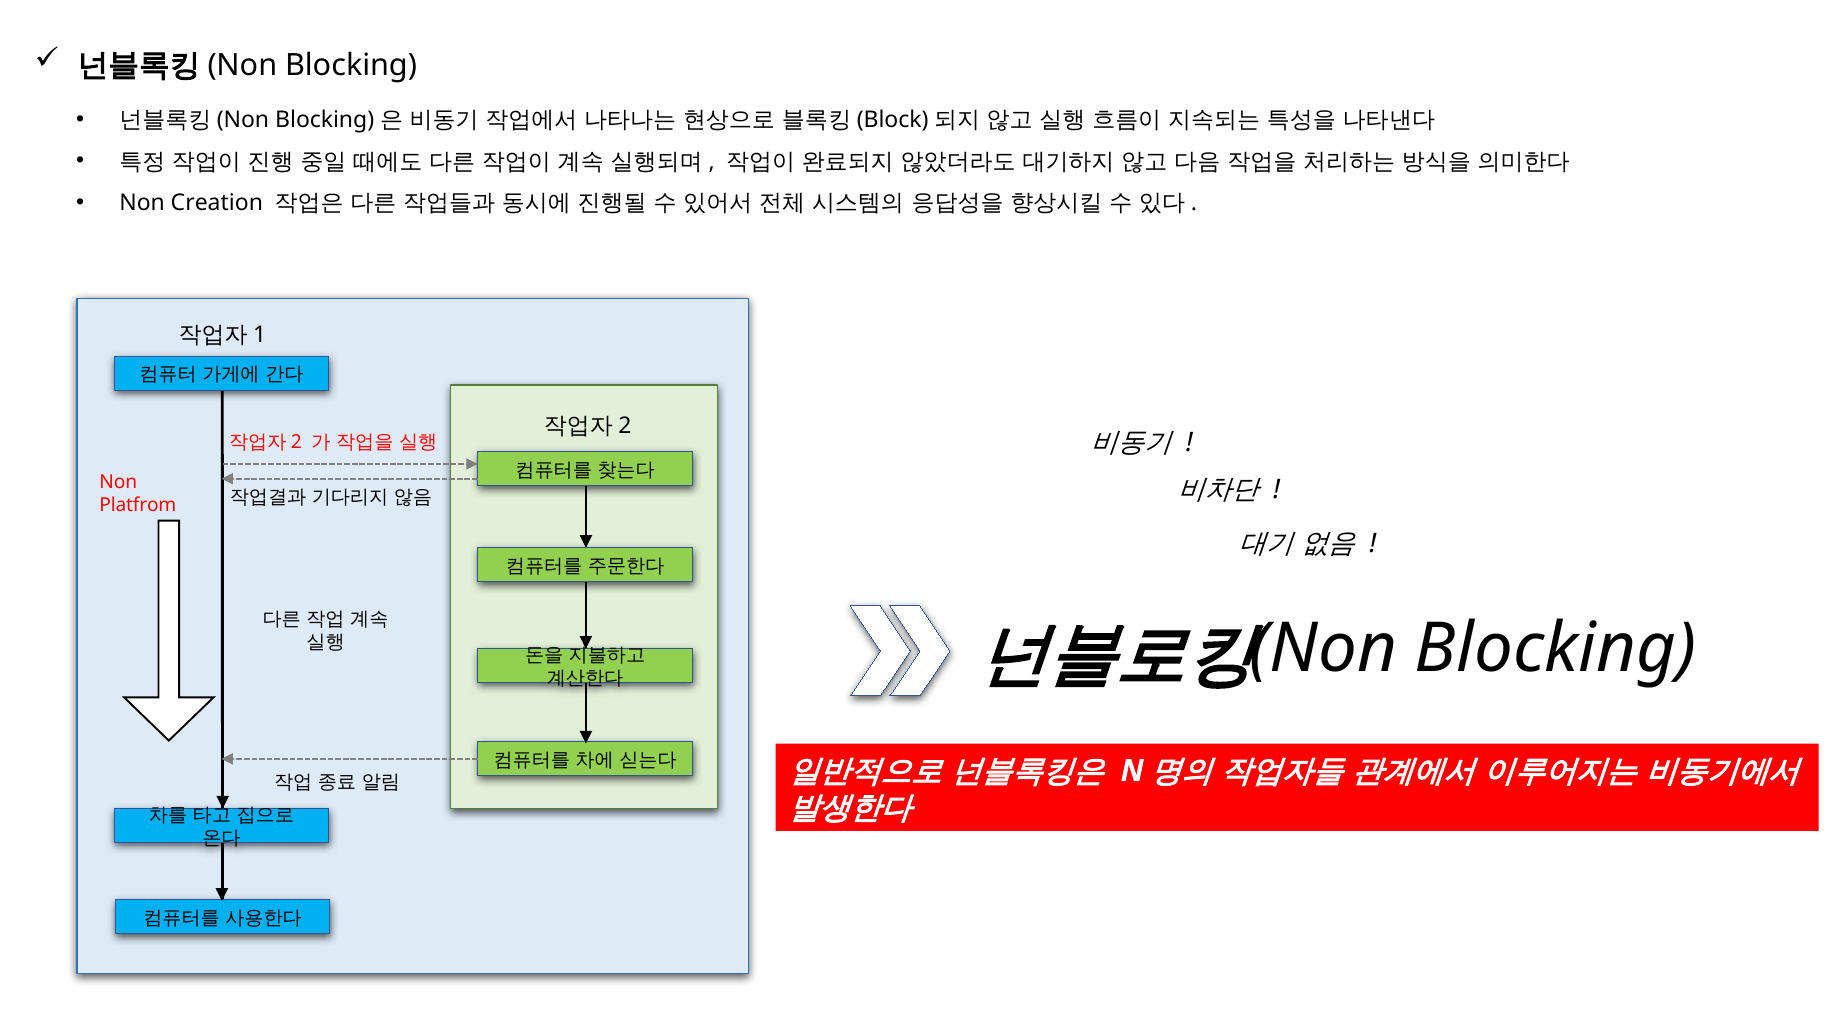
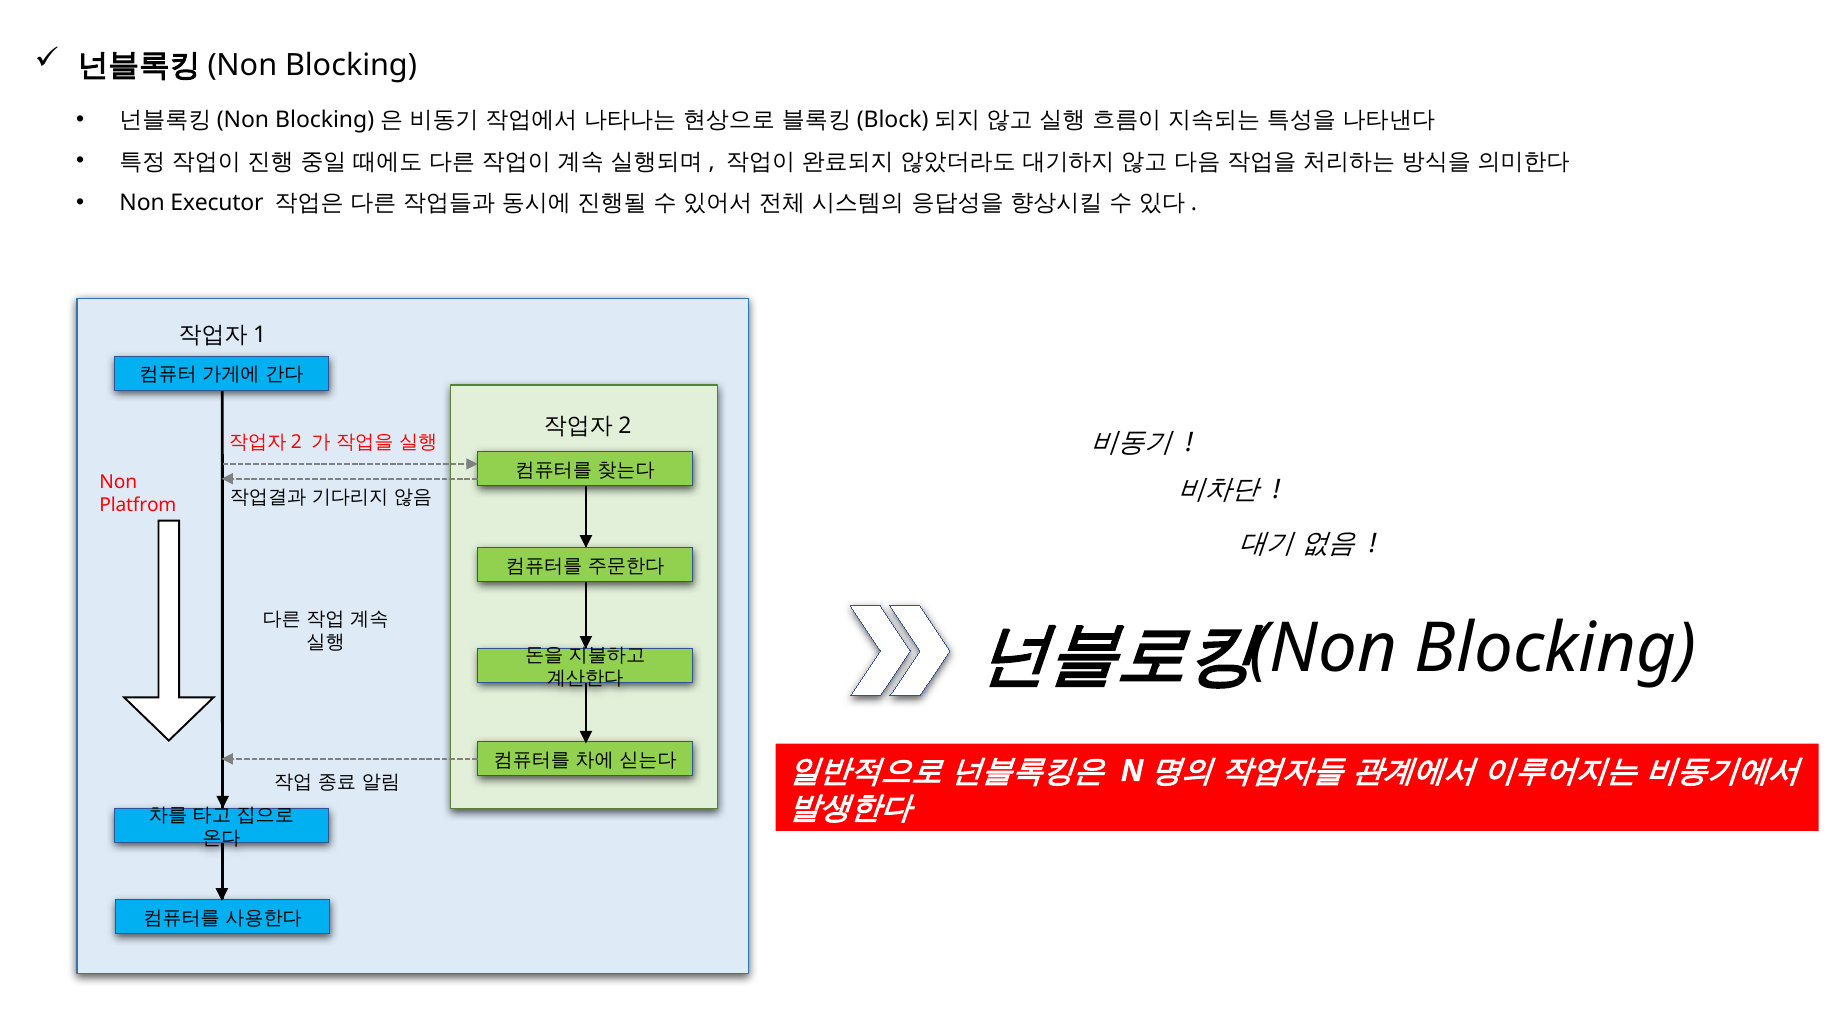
Creation: Creation -> Executor (217, 203)
